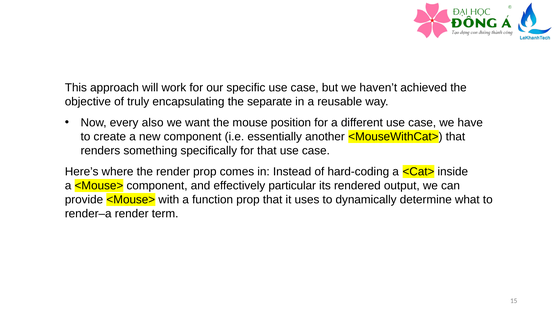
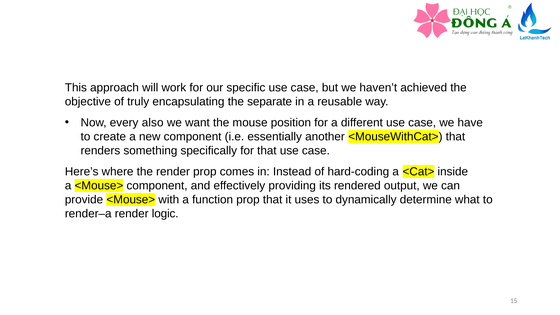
particular: particular -> providing (292, 186)
term: term -> logic (165, 214)
